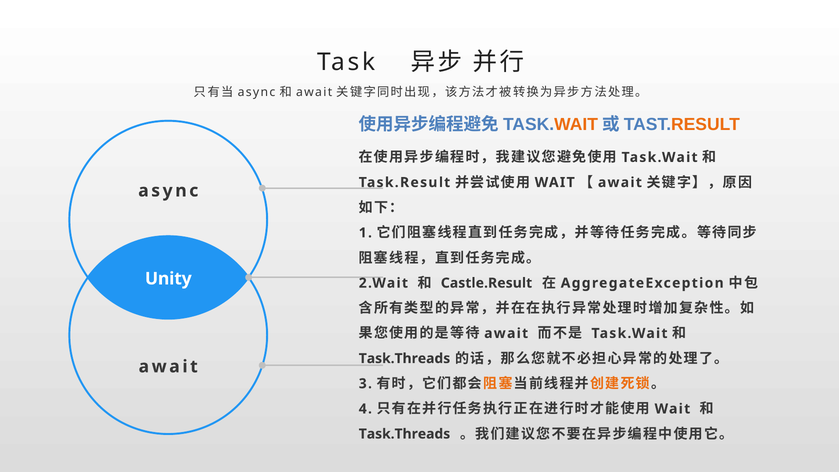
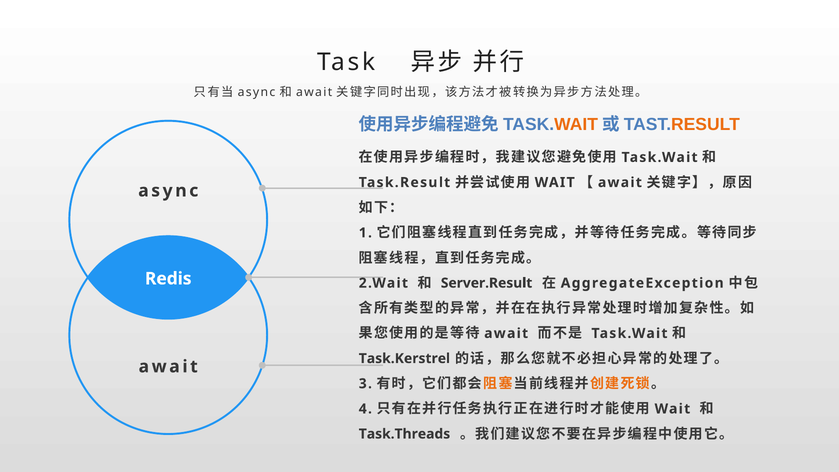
Unity: Unity -> Redis (168, 279)
Castle.Result: Castle.Result -> Server.Result (487, 283)
Task.Threads: Task.Threads -> Task.Kerstrel (404, 358)
